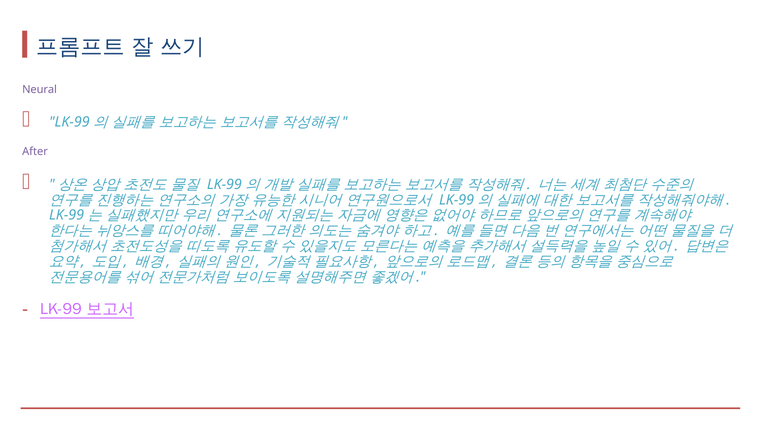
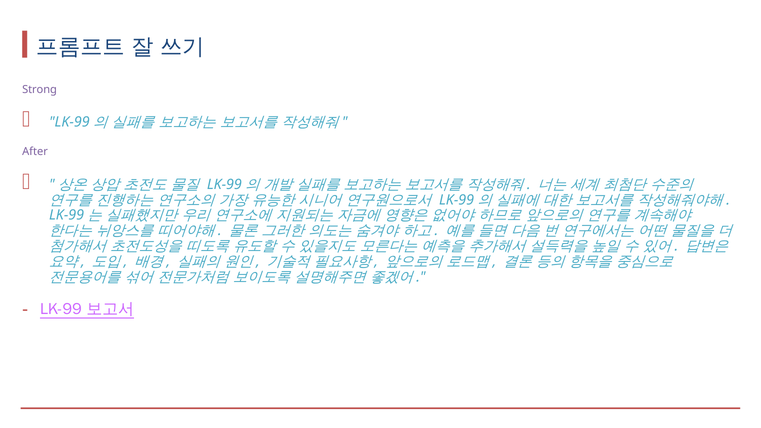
Neural: Neural -> Strong (40, 89)
